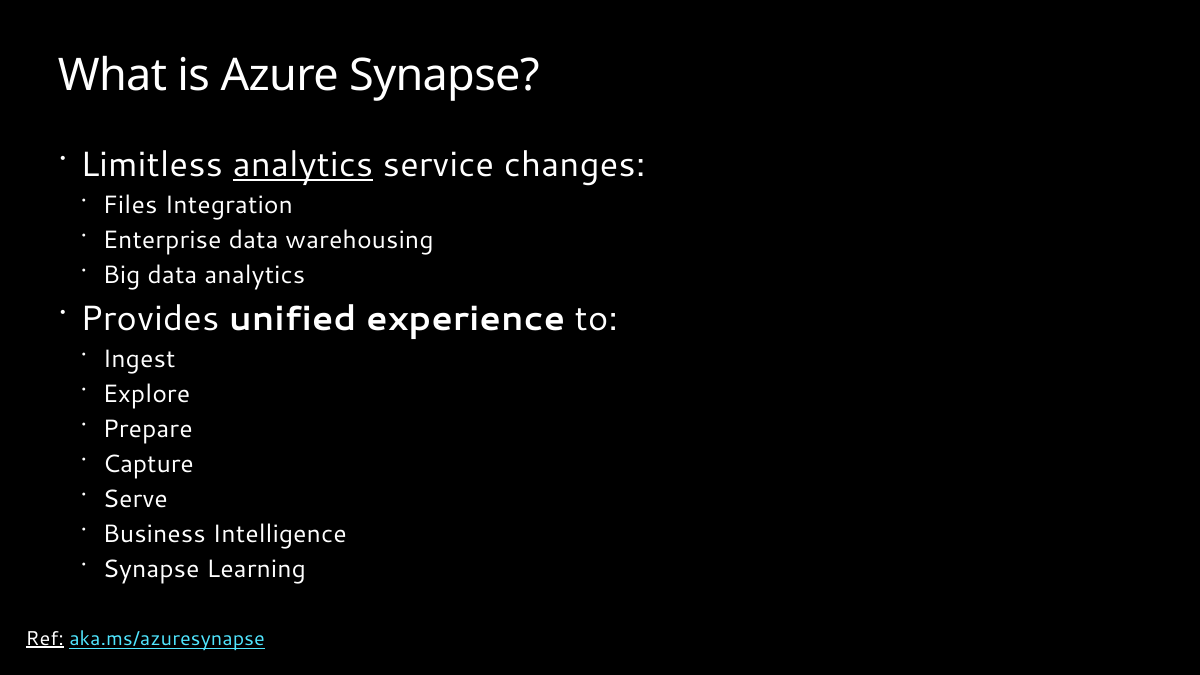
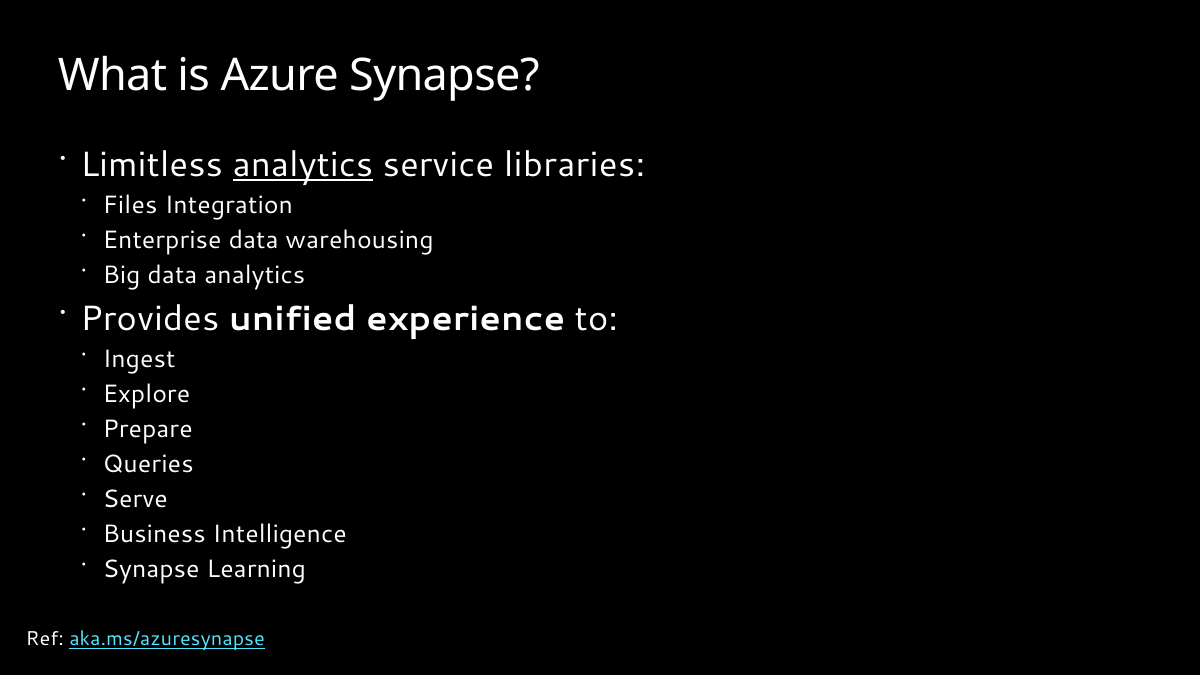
changes: changes -> libraries (575, 165)
Capture: Capture -> Queries (148, 464)
Ref underline: present -> none (45, 638)
